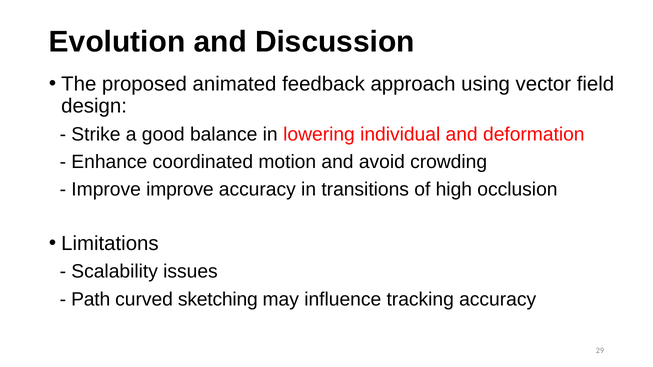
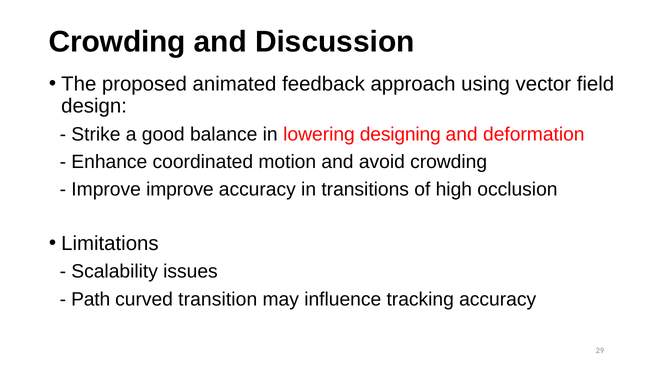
Evolution: Evolution -> Crowding (117, 42)
individual: individual -> designing (400, 134)
sketching: sketching -> transition (218, 299)
